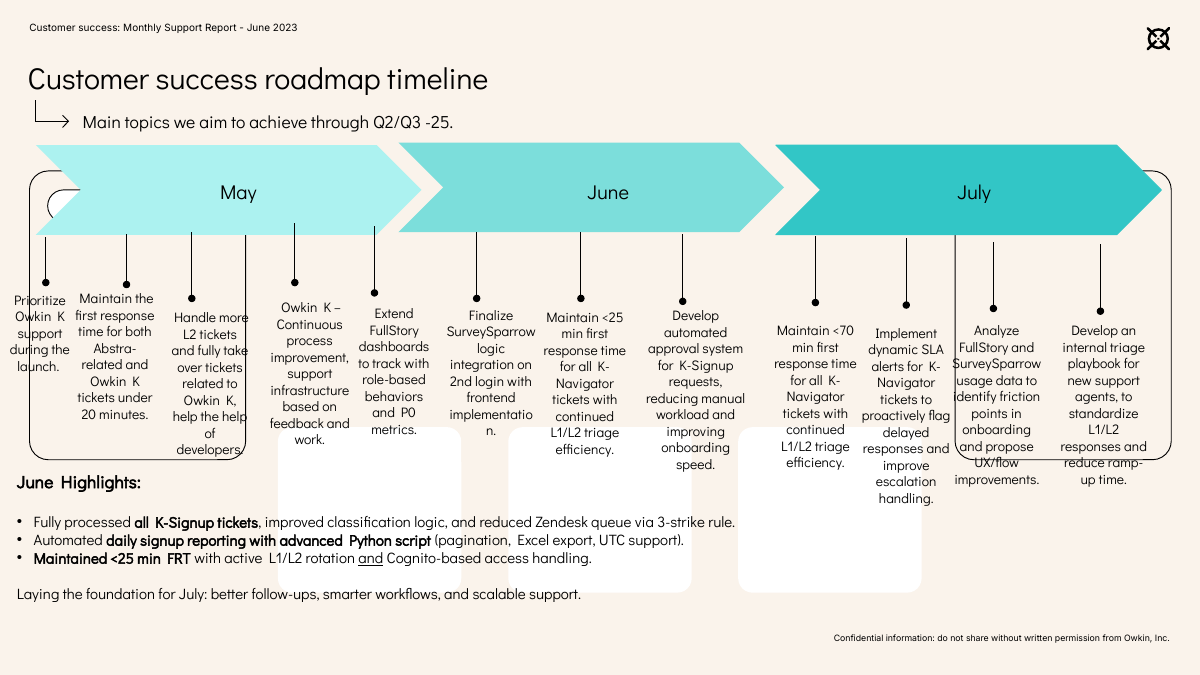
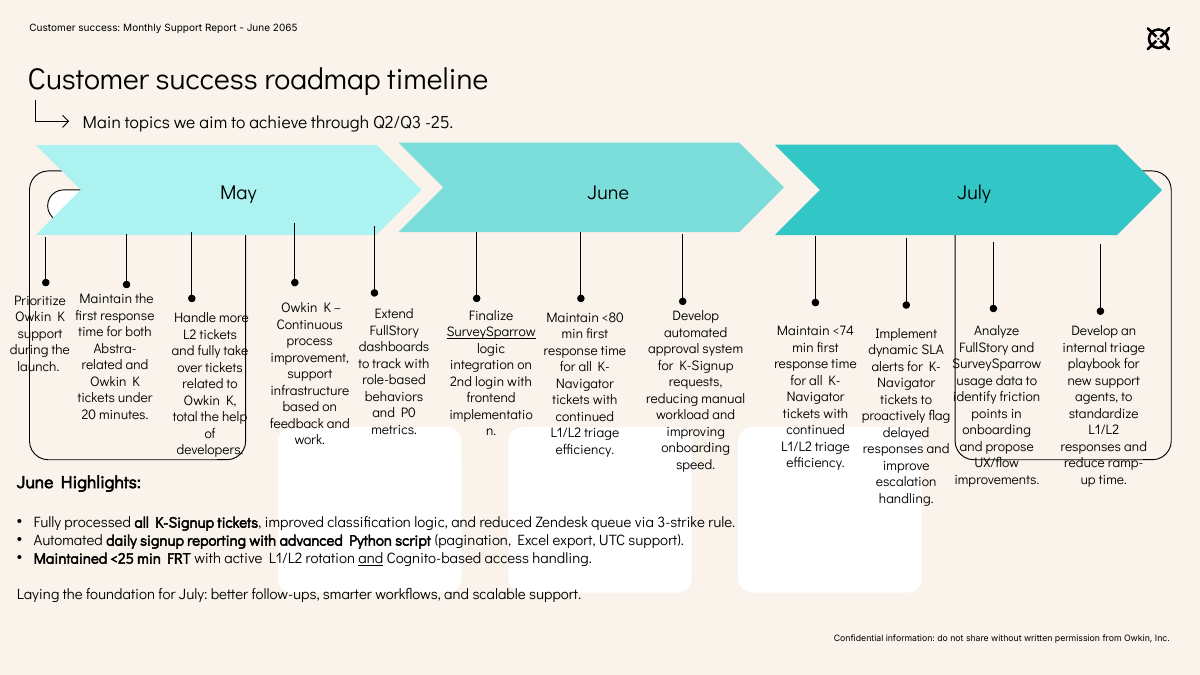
2023: 2023 -> 2065 (285, 28)
Maintain <25: <25 -> <80 (613, 318)
<70: <70 -> <74 (843, 331)
SurveySparrow underline: none -> present (491, 332)
help: help -> total (185, 417)
